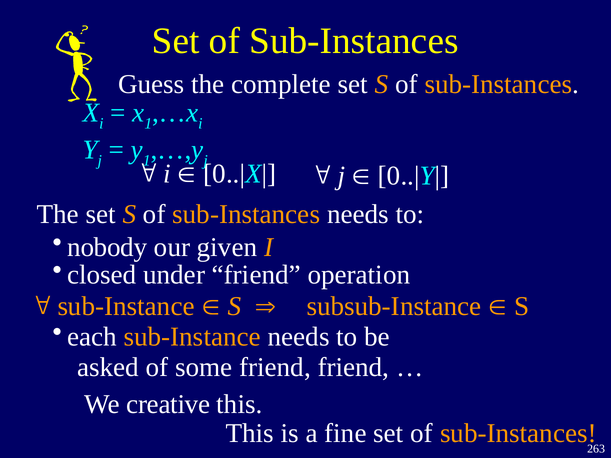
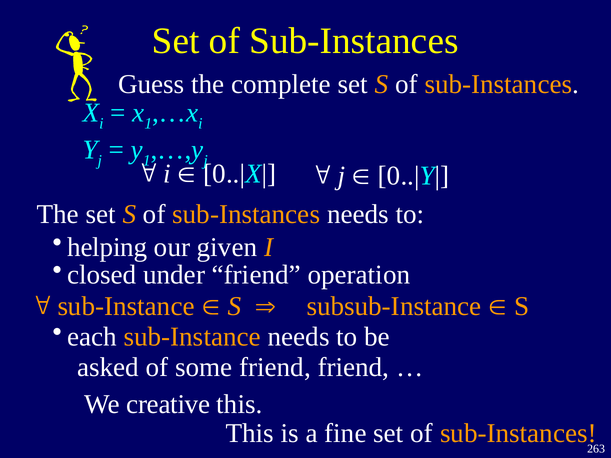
nobody: nobody -> helping (107, 247)
